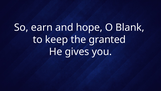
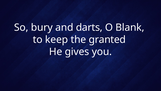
earn: earn -> bury (42, 27)
hope: hope -> darts (89, 27)
